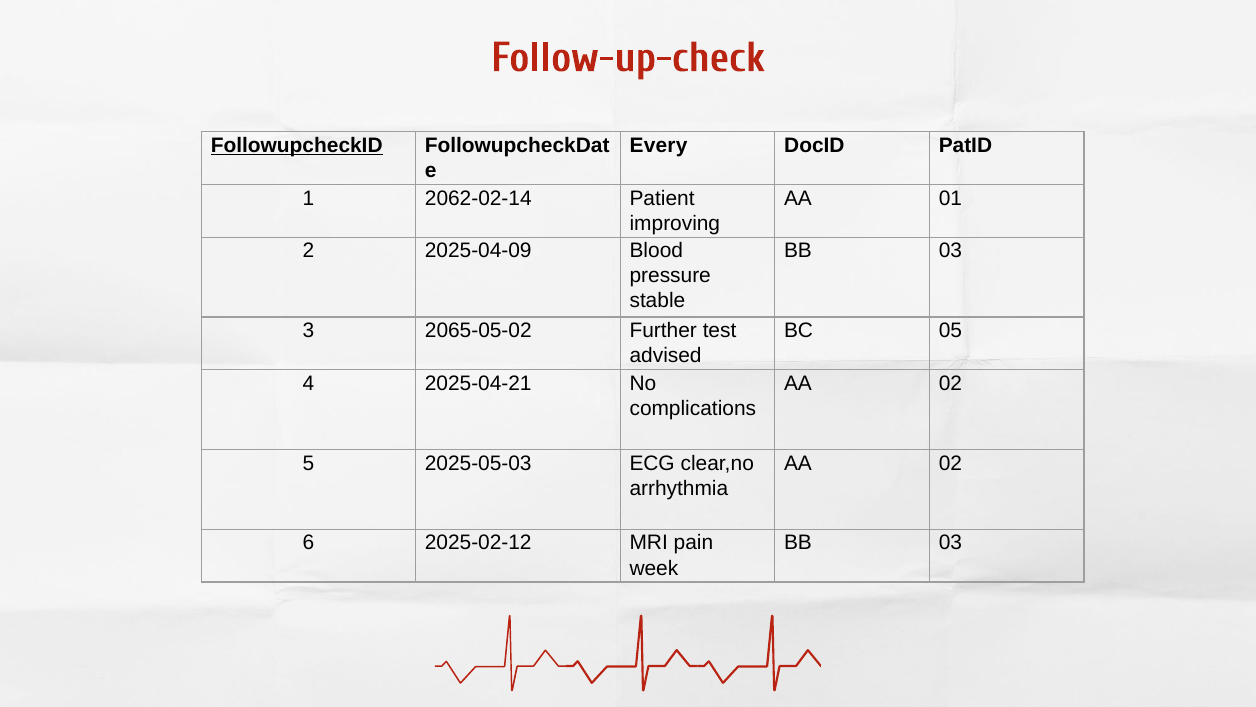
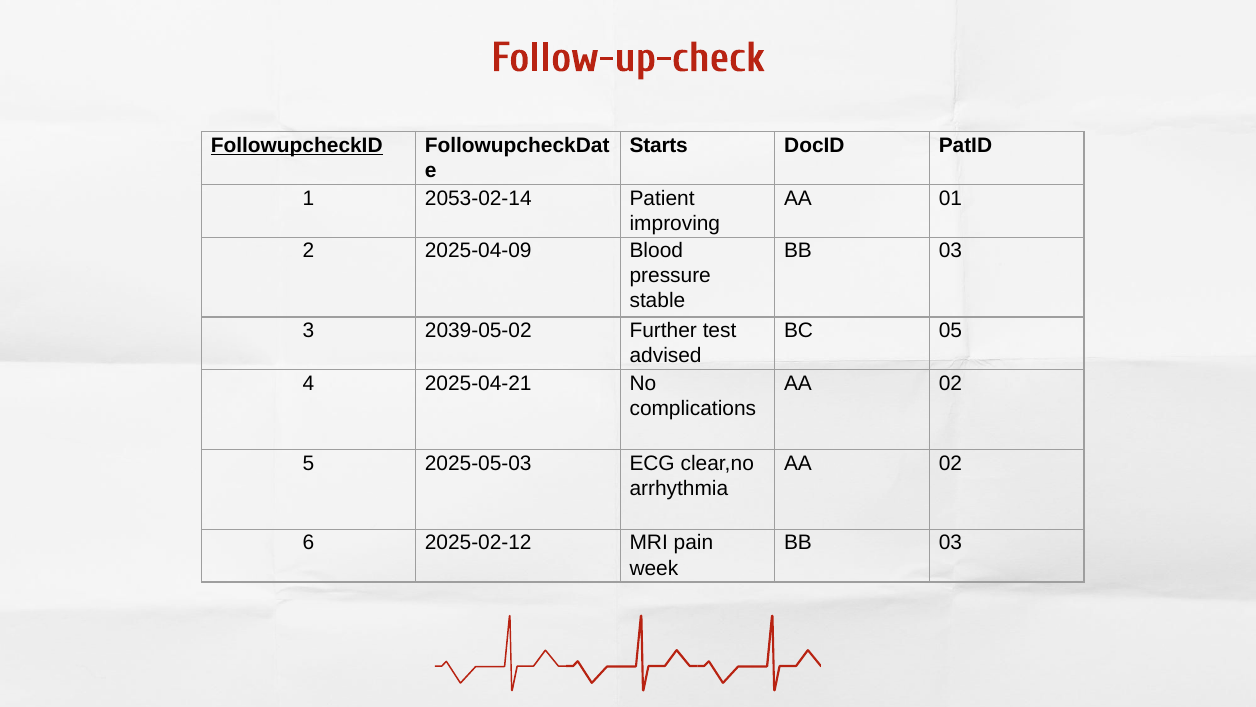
Every: Every -> Starts (659, 145)
2062-02-14: 2062-02-14 -> 2053-02-14 (478, 198)
2065-05-02: 2065-05-02 -> 2039-05-02 (478, 330)
